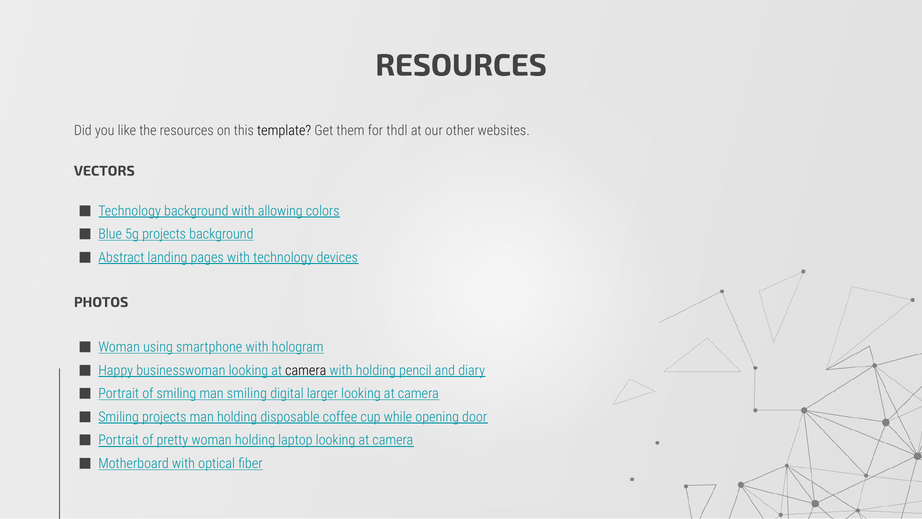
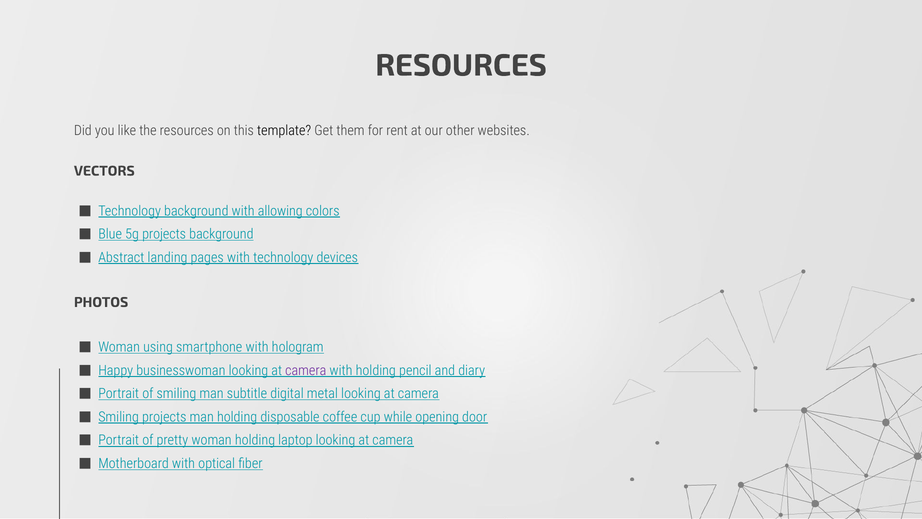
thdl: thdl -> rent (397, 131)
camera colour: black -> purple (306, 370)
man smiling: smiling -> subtitle (247, 393)
larger: larger -> metal (322, 393)
